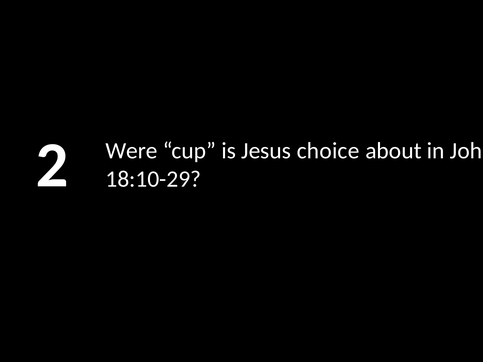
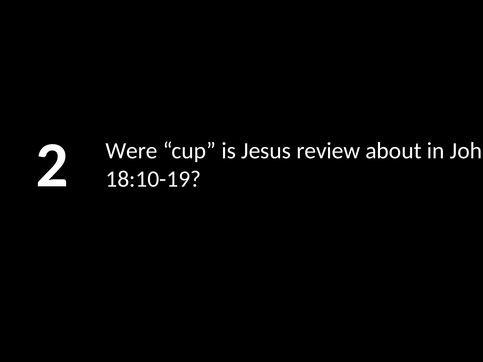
choice: choice -> review (328, 151)
18:10-29: 18:10-29 -> 18:10-19 (153, 179)
